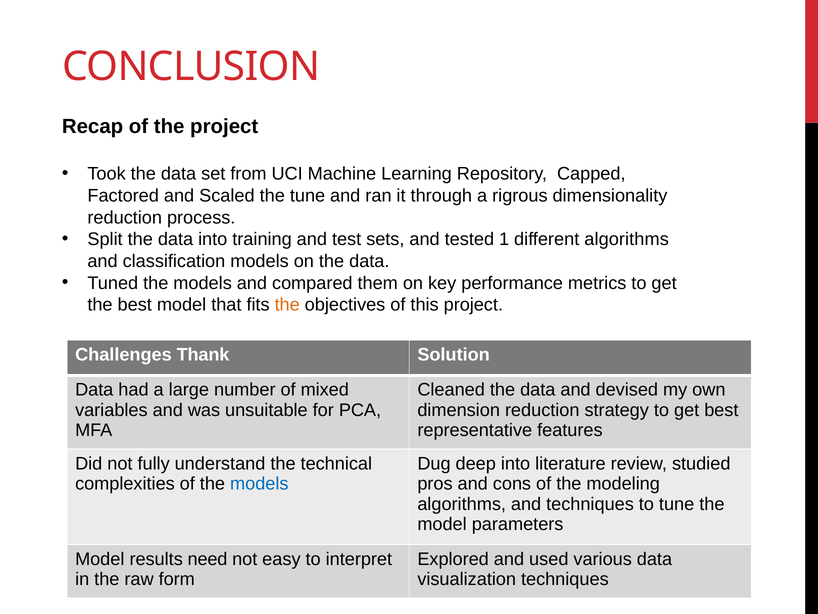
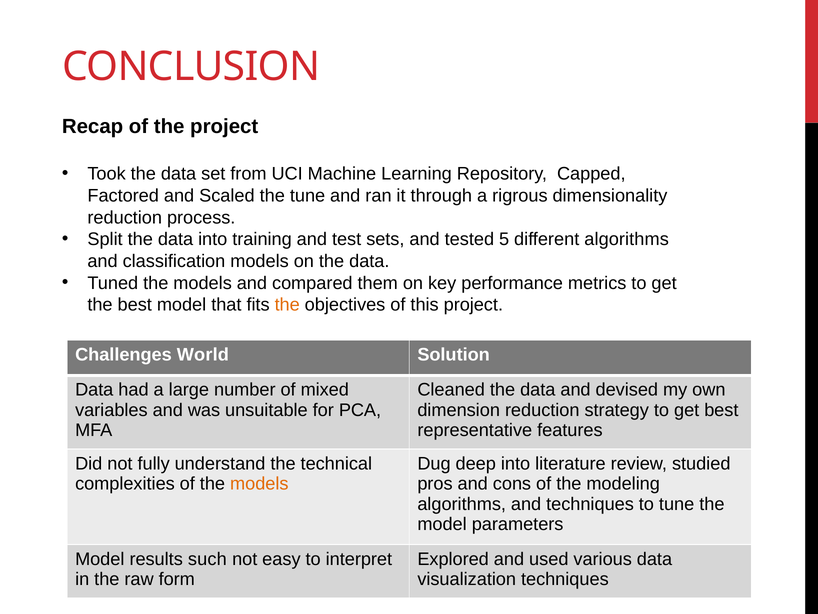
1: 1 -> 5 (504, 239)
Thank: Thank -> World (203, 354)
models colour: blue -> orange (259, 483)
need: need -> such (207, 559)
